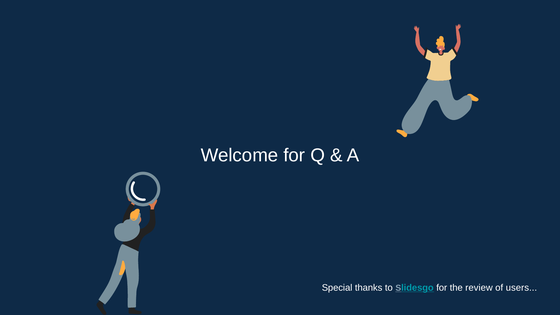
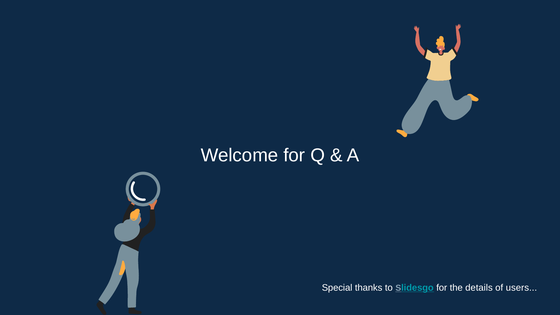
review: review -> details (479, 288)
